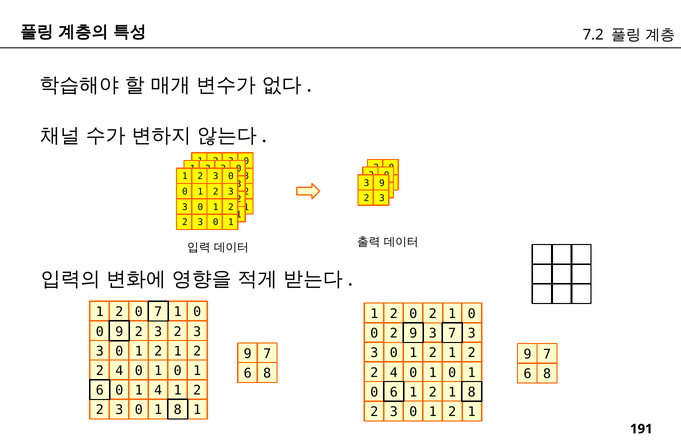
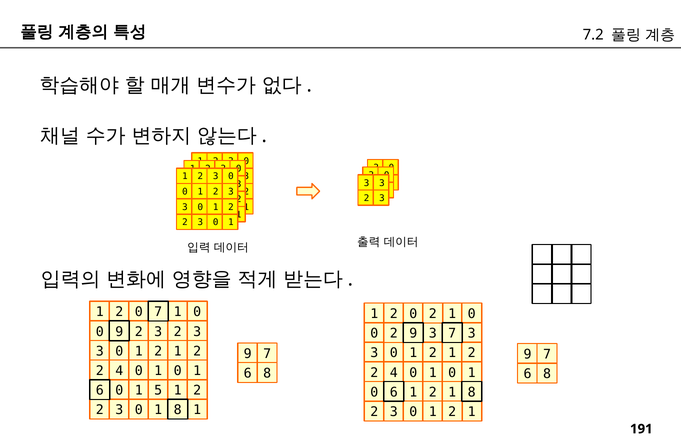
9: 9 -> 3 (382, 183)
1 4: 4 -> 5 (158, 391)
